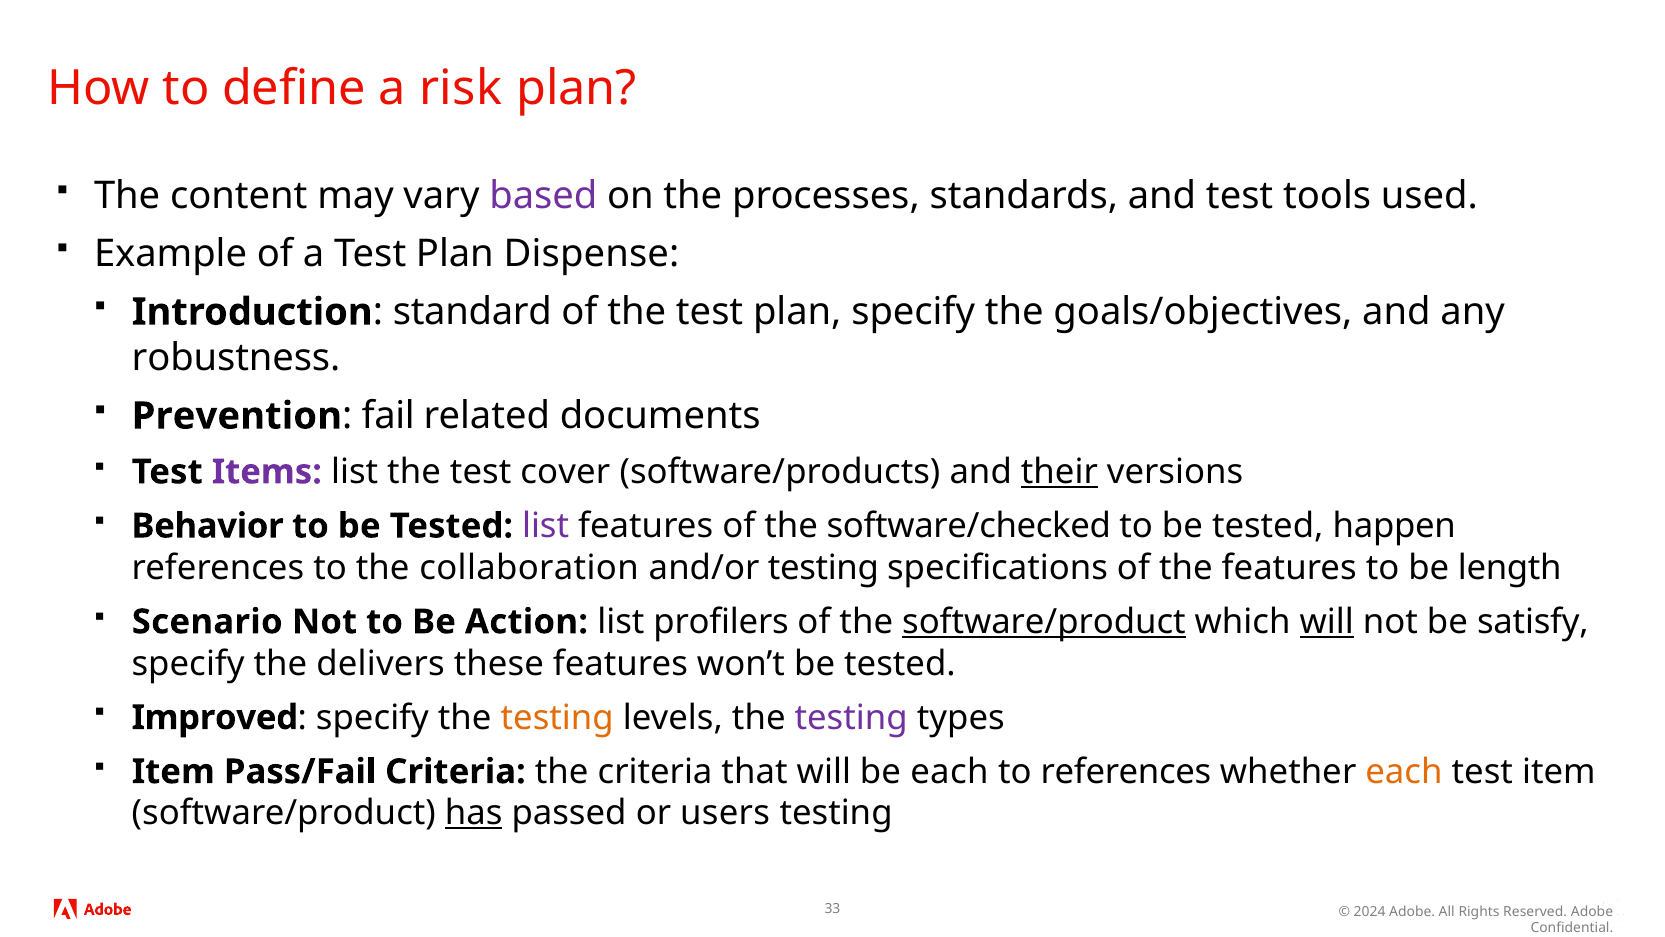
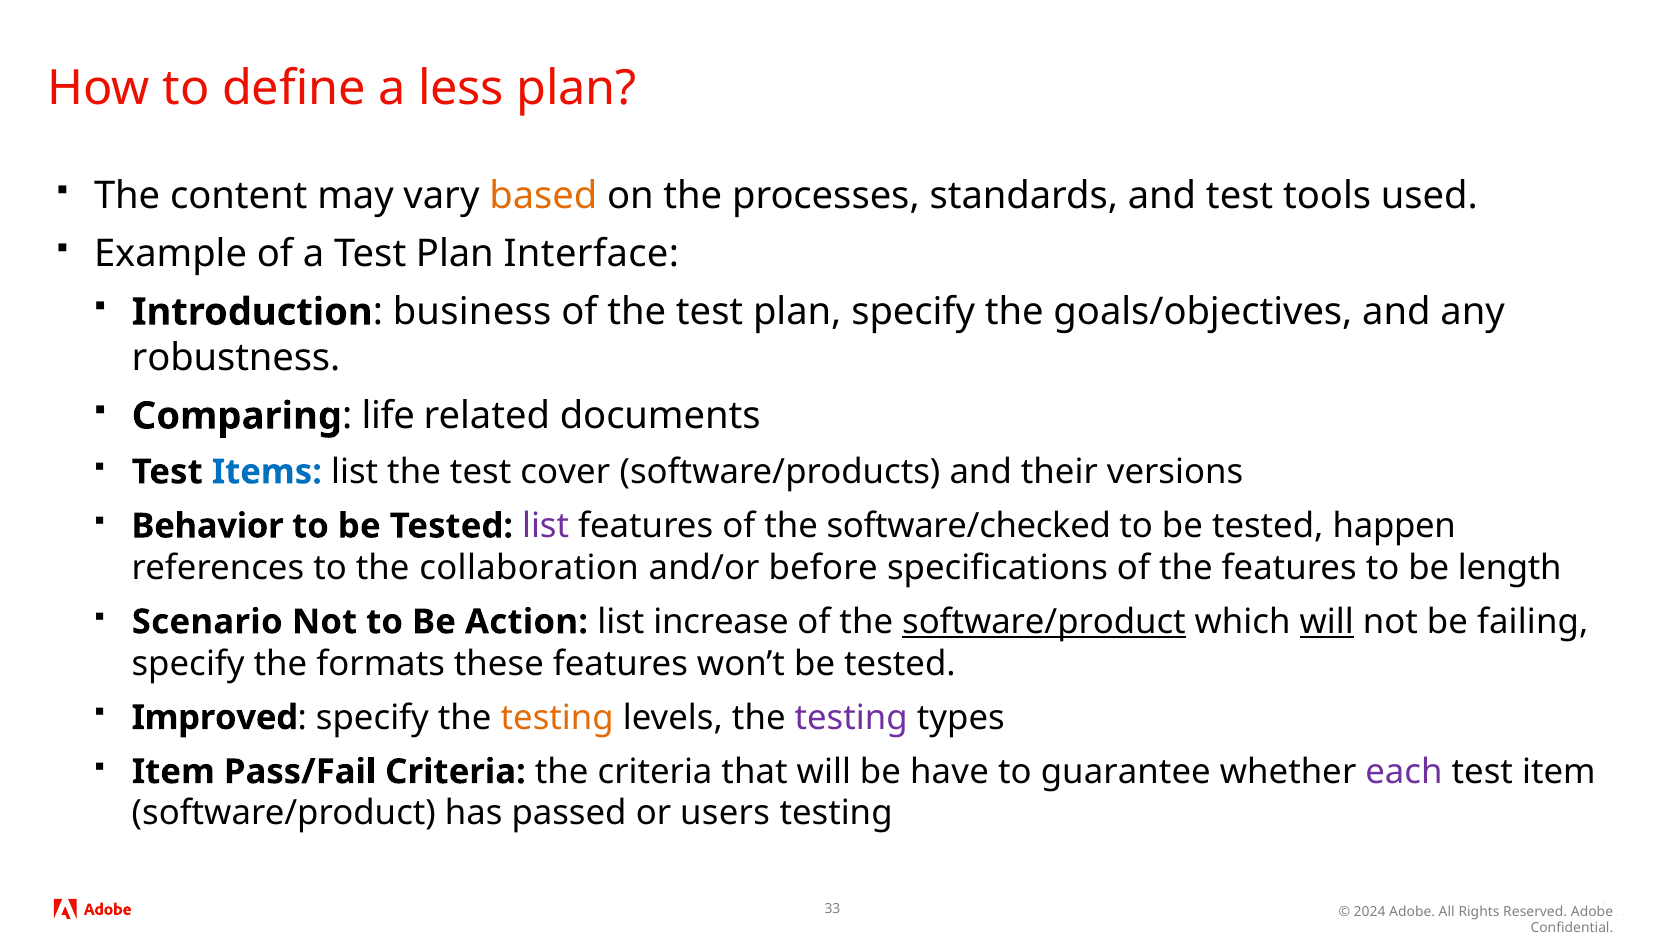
risk: risk -> less (461, 89)
based colour: purple -> orange (543, 196)
Dispense: Dispense -> Interface (591, 254)
standard: standard -> business (472, 312)
Prevention: Prevention -> Comparing (237, 416)
fail: fail -> life (388, 416)
Items colour: purple -> blue (267, 472)
their underline: present -> none (1059, 472)
and/or testing: testing -> before (823, 568)
profilers: profilers -> increase (721, 622)
satisfy: satisfy -> failing (1533, 622)
delivers: delivers -> formats (381, 663)
be each: each -> have (949, 772)
to references: references -> guarantee (1126, 772)
each colour: orange -> purple (1404, 772)
has underline: present -> none (474, 813)
